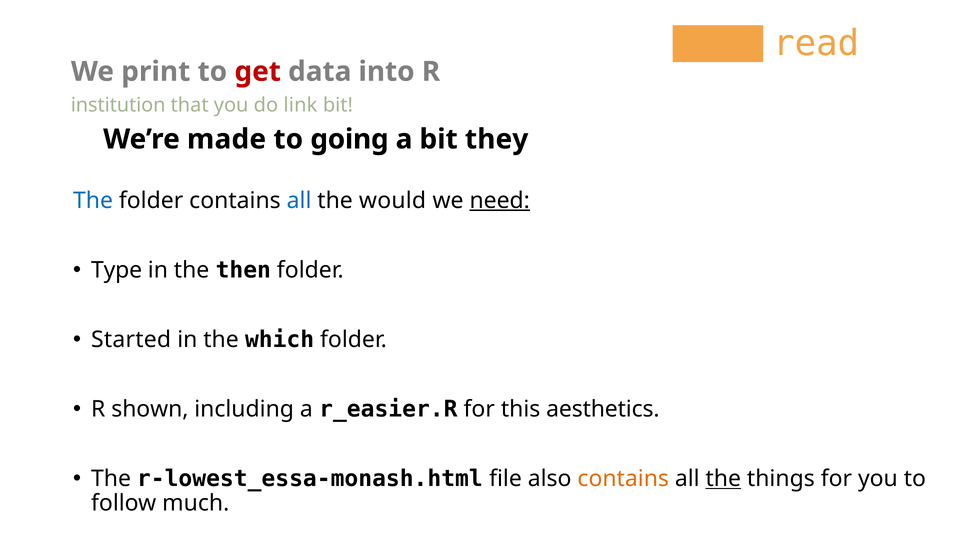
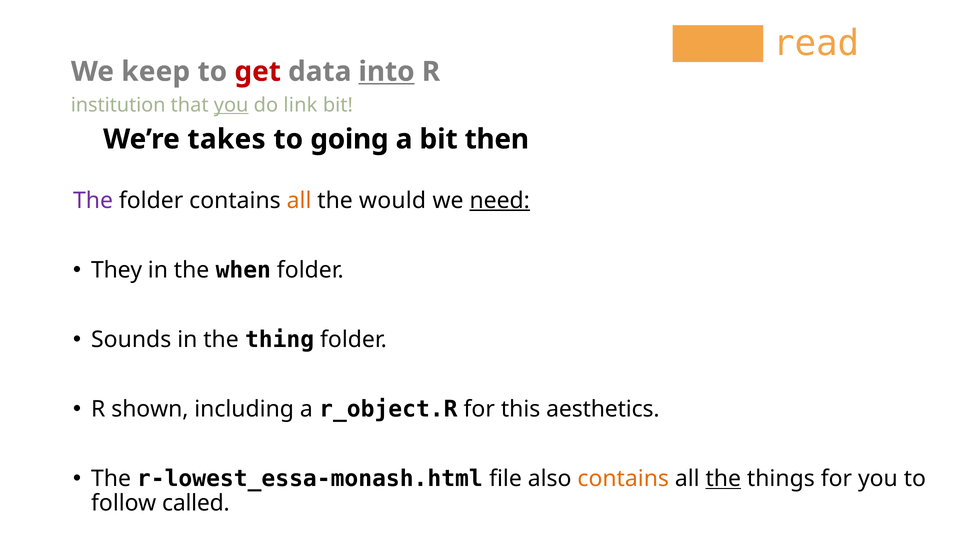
print: print -> keep (156, 72)
into underline: none -> present (387, 72)
you underline: none -> present (231, 105)
made: made -> takes (227, 139)
they: they -> then (497, 139)
The colour: blue -> purple (93, 201)
all colour: blue -> orange (299, 201)
Type: Type -> They (117, 270)
then: then -> when (243, 270)
Started: Started -> Sounds (131, 340)
which: which -> thing (280, 340)
r_easier.R: r_easier.R -> r_object.R (388, 409)
much: much -> called (196, 504)
